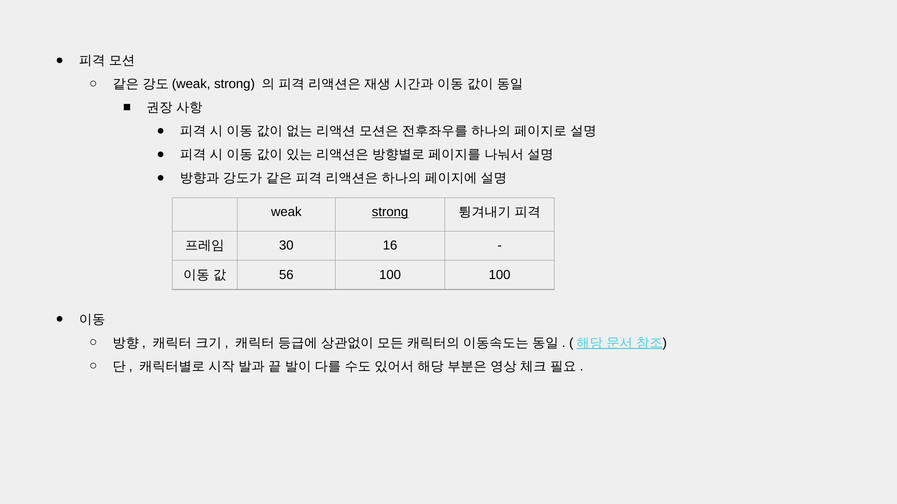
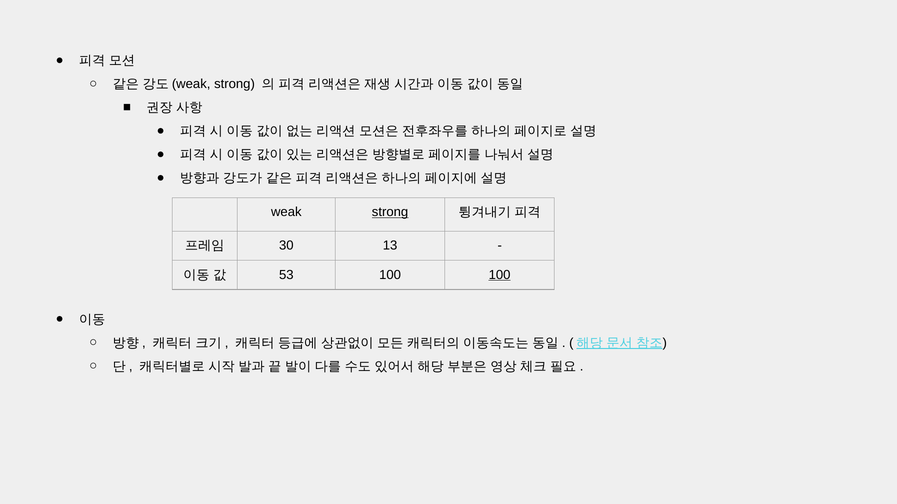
16: 16 -> 13 (390, 246)
56: 56 -> 53 (286, 275)
100 underline: none -> present (500, 275)
